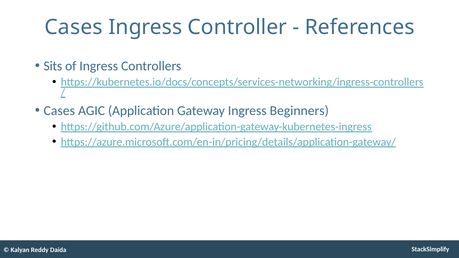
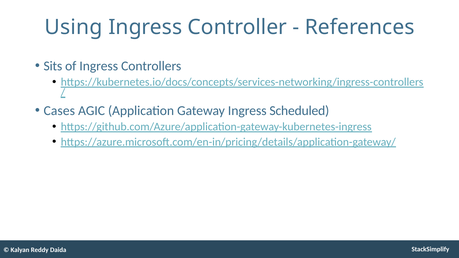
Cases: Cases -> Using (74, 27)
Beginners: Beginners -> Scheduled (299, 111)
